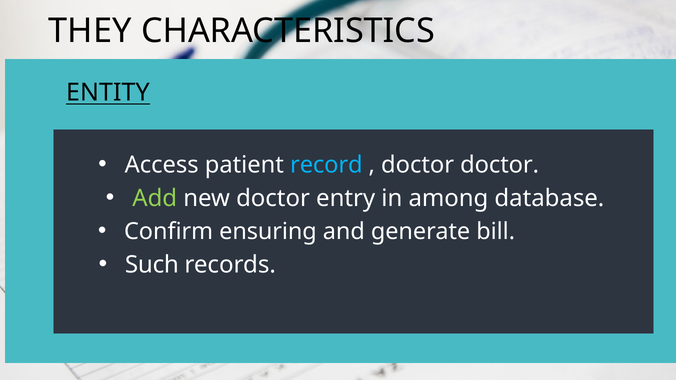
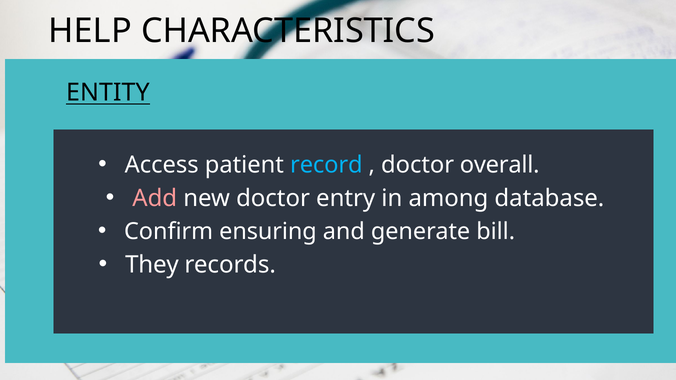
THEY: THEY -> HELP (90, 31)
doctor doctor: doctor -> overall (500, 165)
Add colour: light green -> pink (155, 198)
Such: Such -> They (152, 265)
